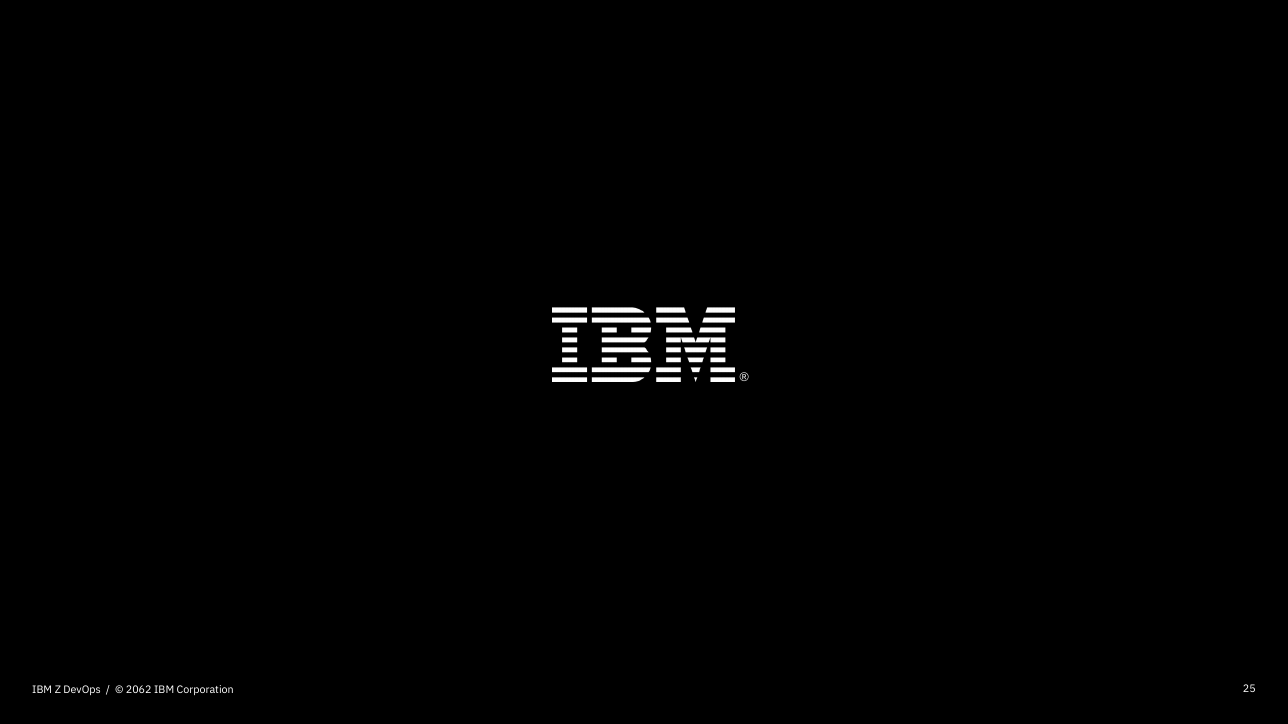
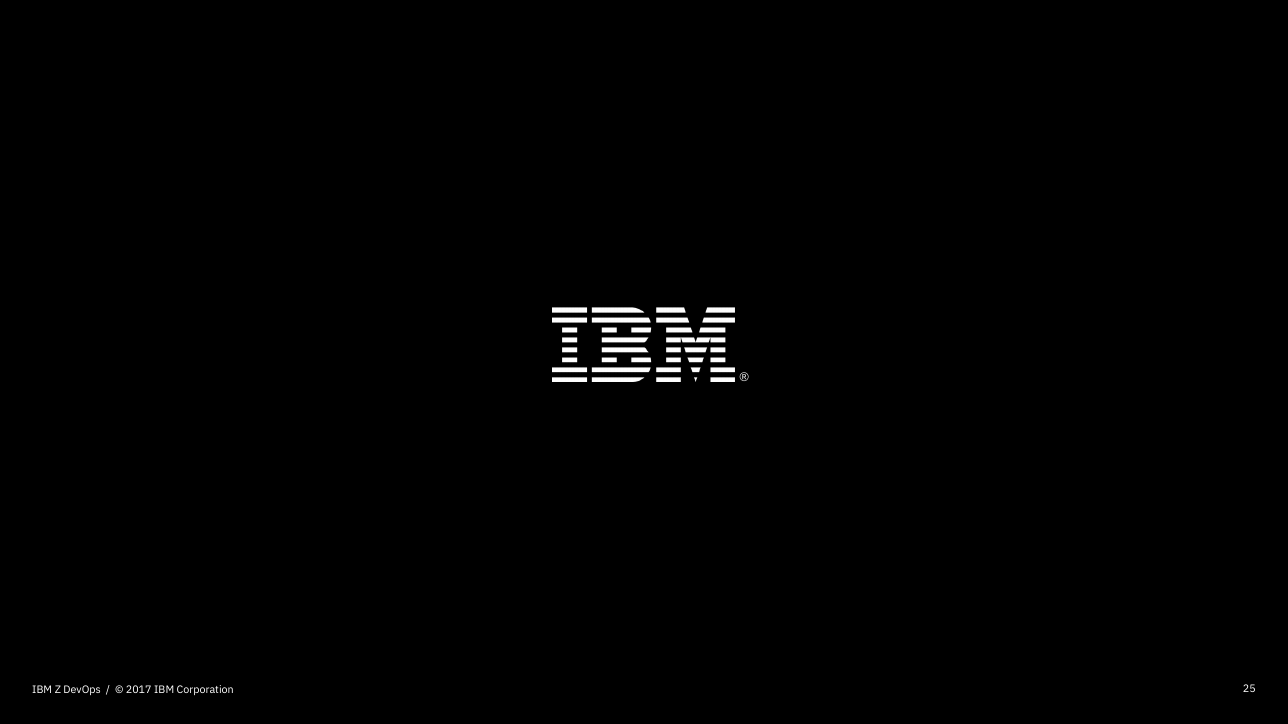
2062: 2062 -> 2017 (139, 690)
